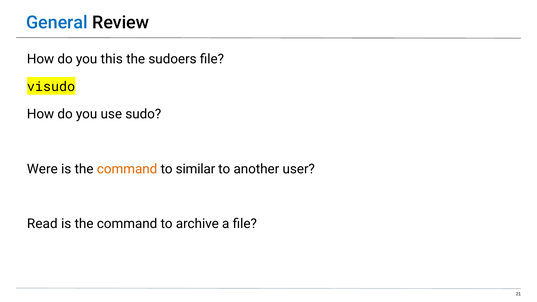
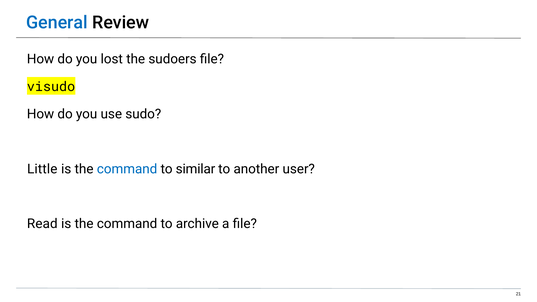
this: this -> lost (112, 59)
Were: Were -> Little (42, 169)
command colour: orange -> blue (127, 169)
